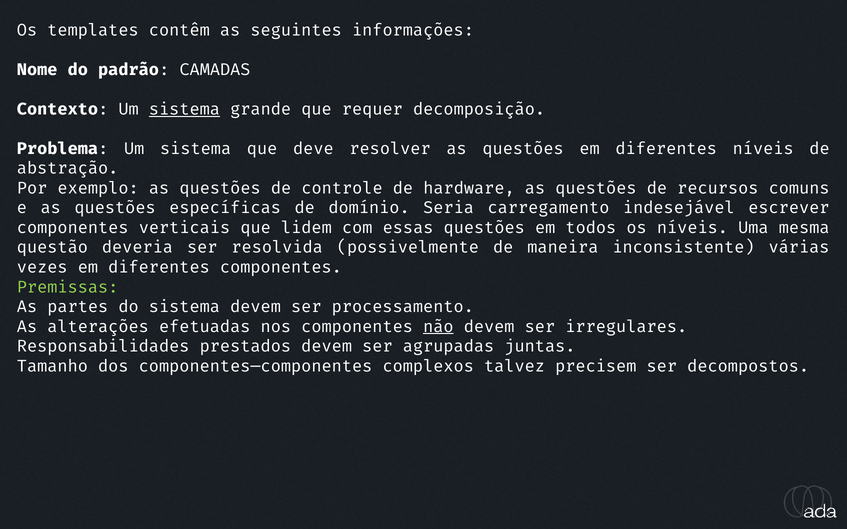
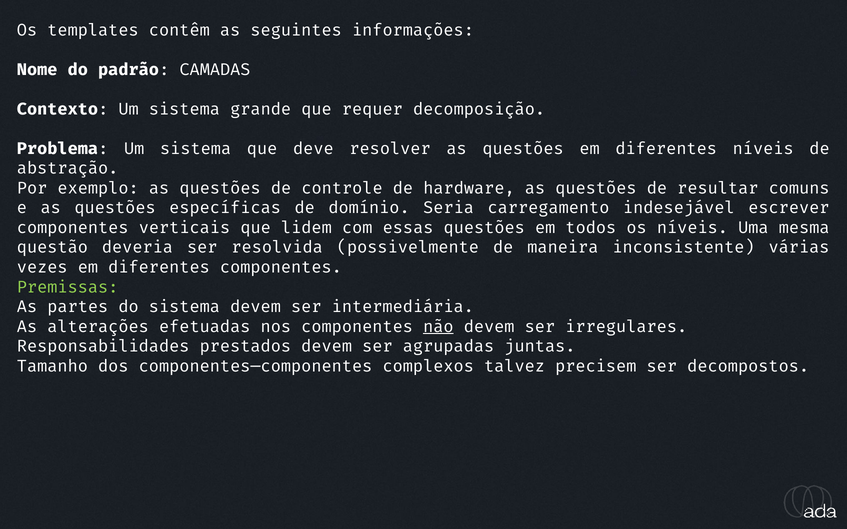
sistema underline: present -> none (184, 109)
recursos: recursos -> resultar (718, 188)
processamento: processamento -> intermediária (403, 307)
